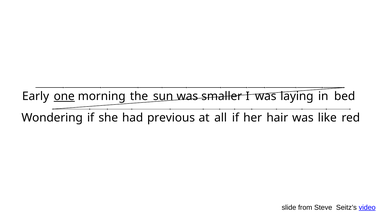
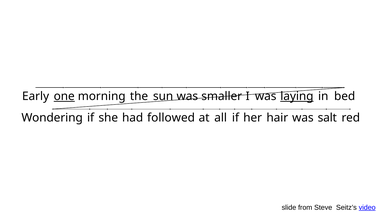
laying underline: none -> present (297, 96)
previous: previous -> followed (171, 118)
like: like -> salt (327, 118)
